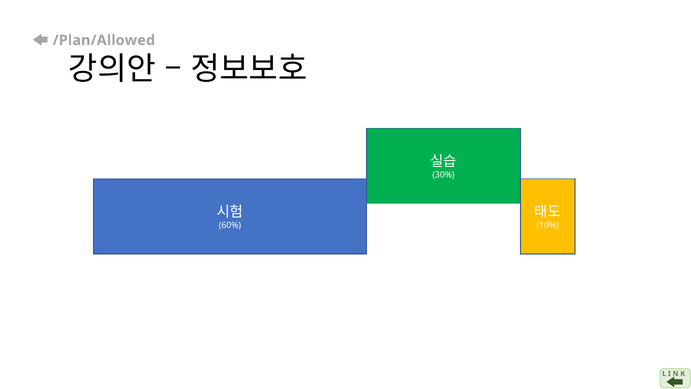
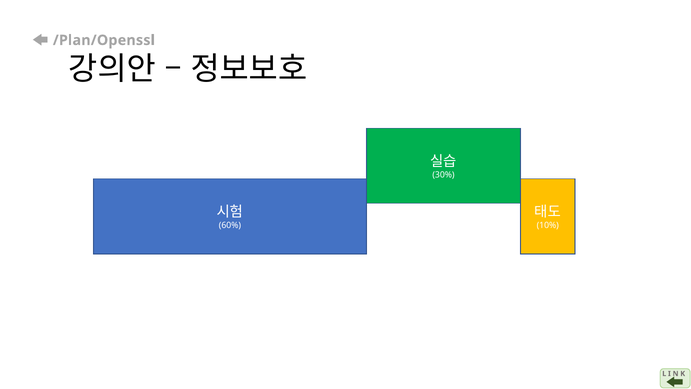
/Plan/Allowed: /Plan/Allowed -> /Plan/Openssl (104, 40)
